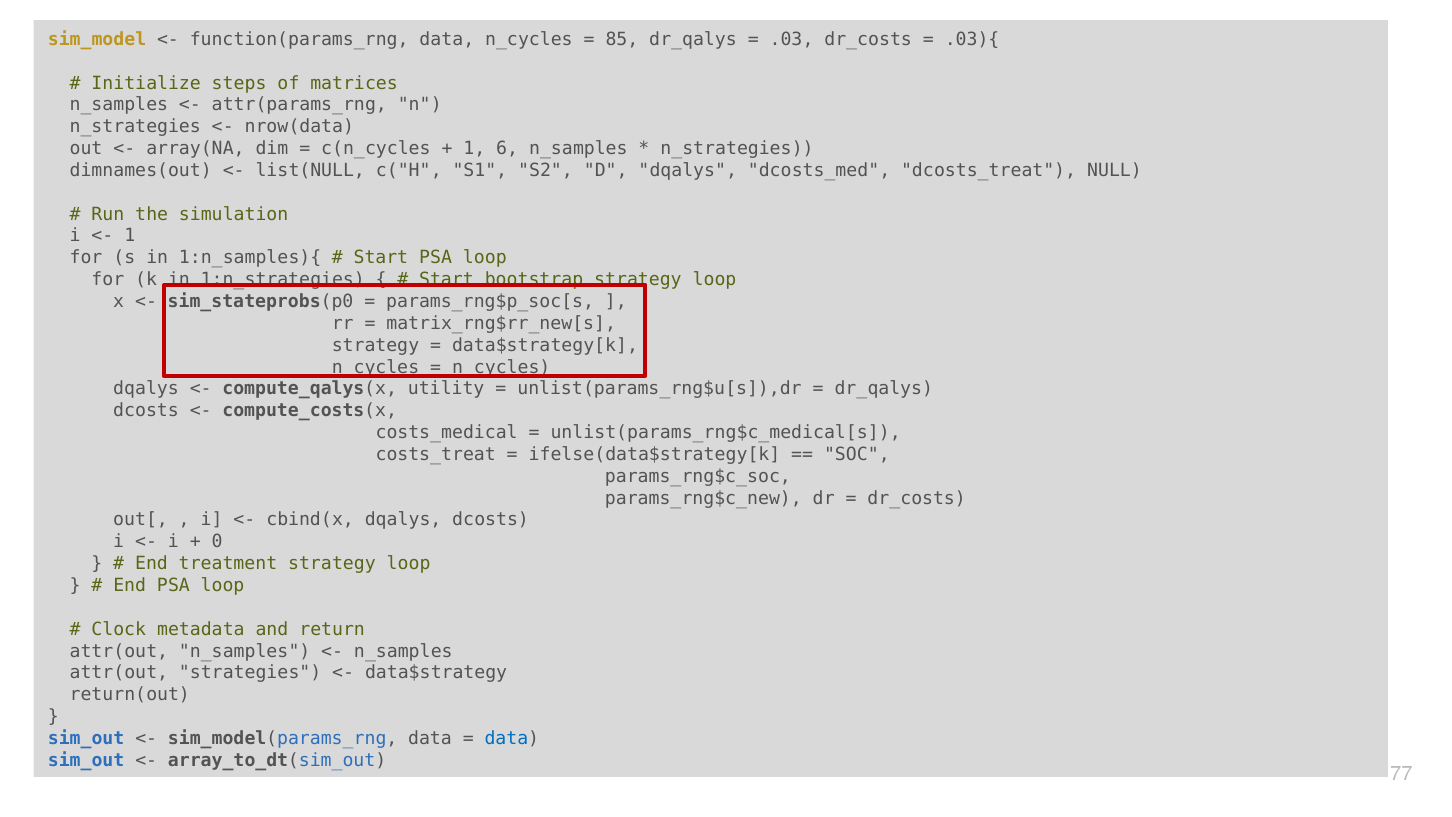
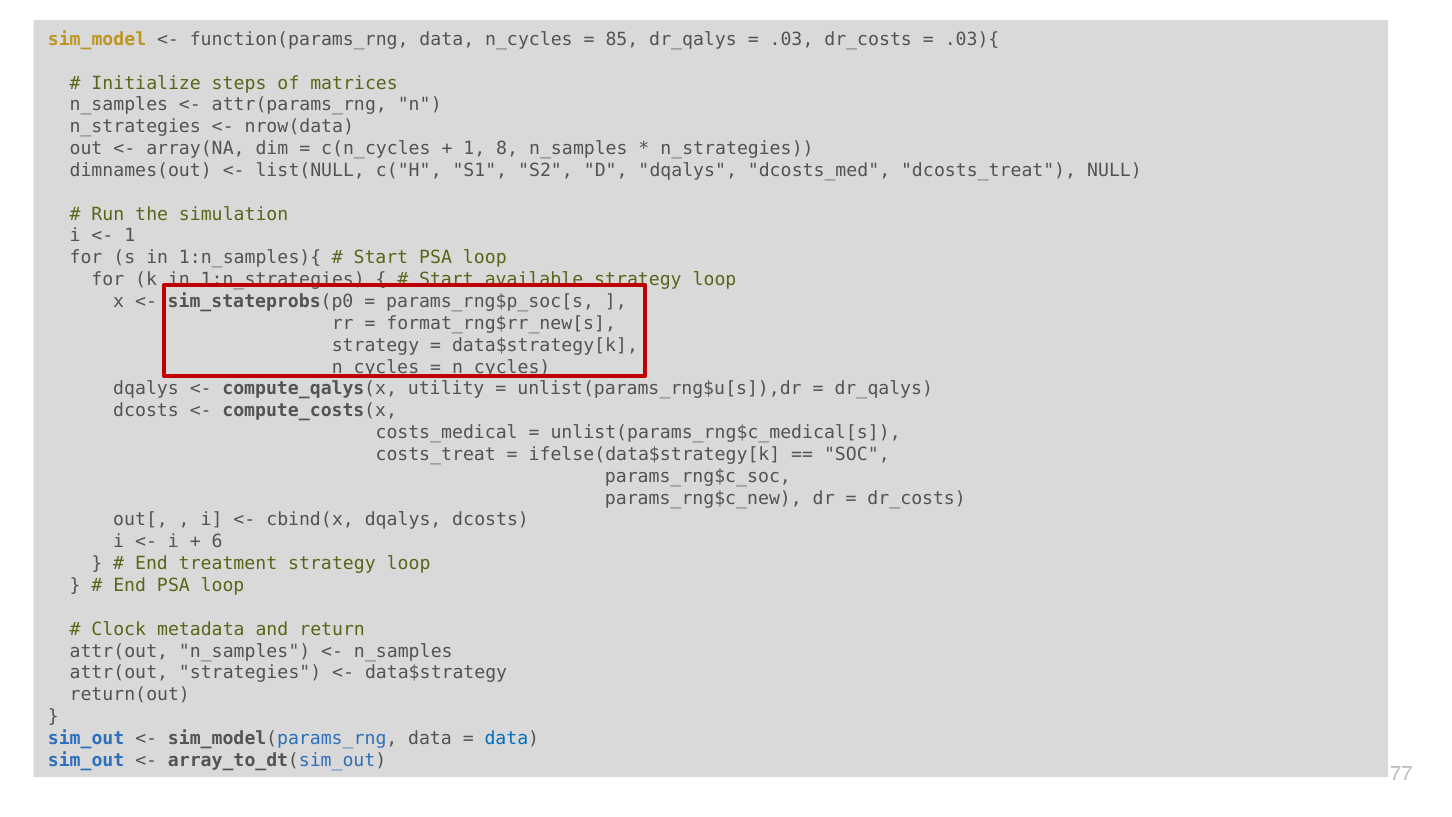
6: 6 -> 8 (507, 149)
bootstrap: bootstrap -> available (534, 280)
matrix_rng$rr_new[s: matrix_rng$rr_new[s -> format_rng$rr_new[s (501, 323)
0: 0 -> 6 (217, 542)
